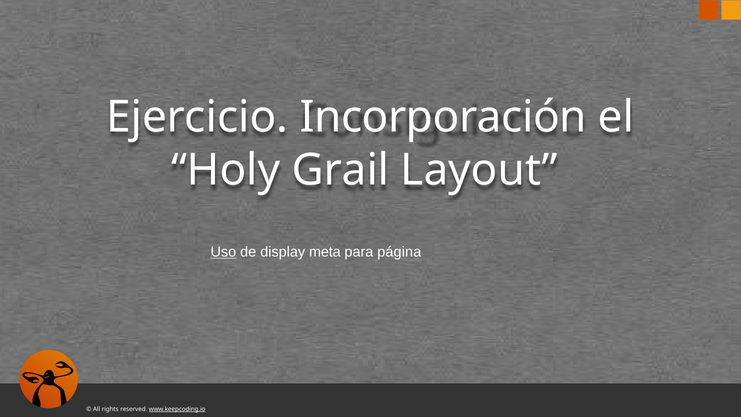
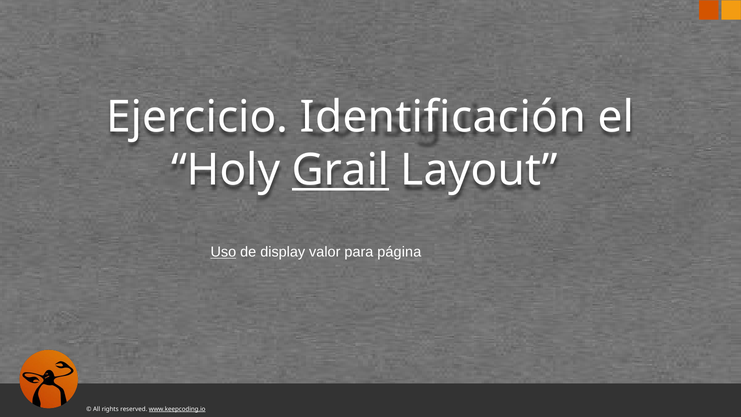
Incorporación: Incorporación -> Identificación (443, 117)
Grail underline: none -> present (341, 170)
meta: meta -> valor (325, 252)
